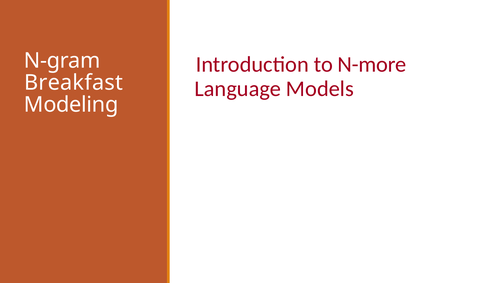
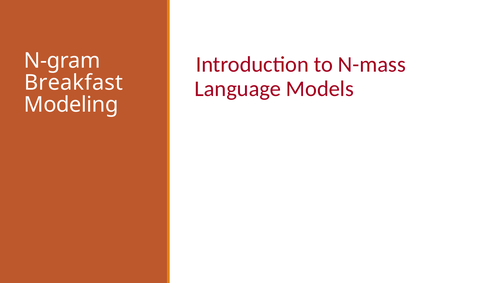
N-more: N-more -> N-mass (372, 65)
